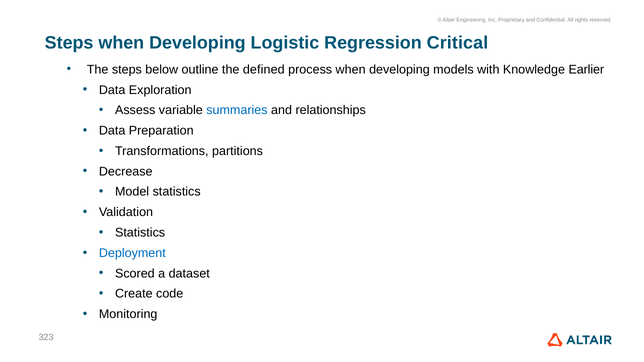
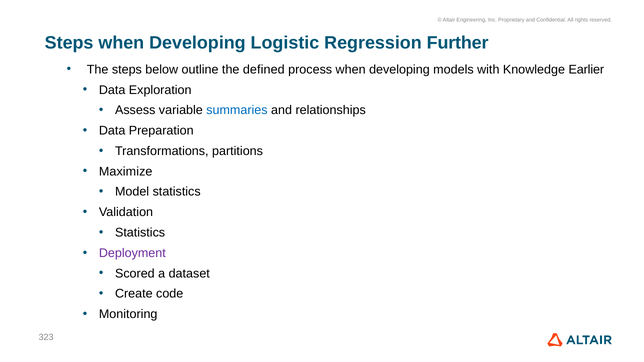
Critical: Critical -> Further (458, 43)
Decrease: Decrease -> Maximize (126, 172)
Deployment colour: blue -> purple (132, 253)
